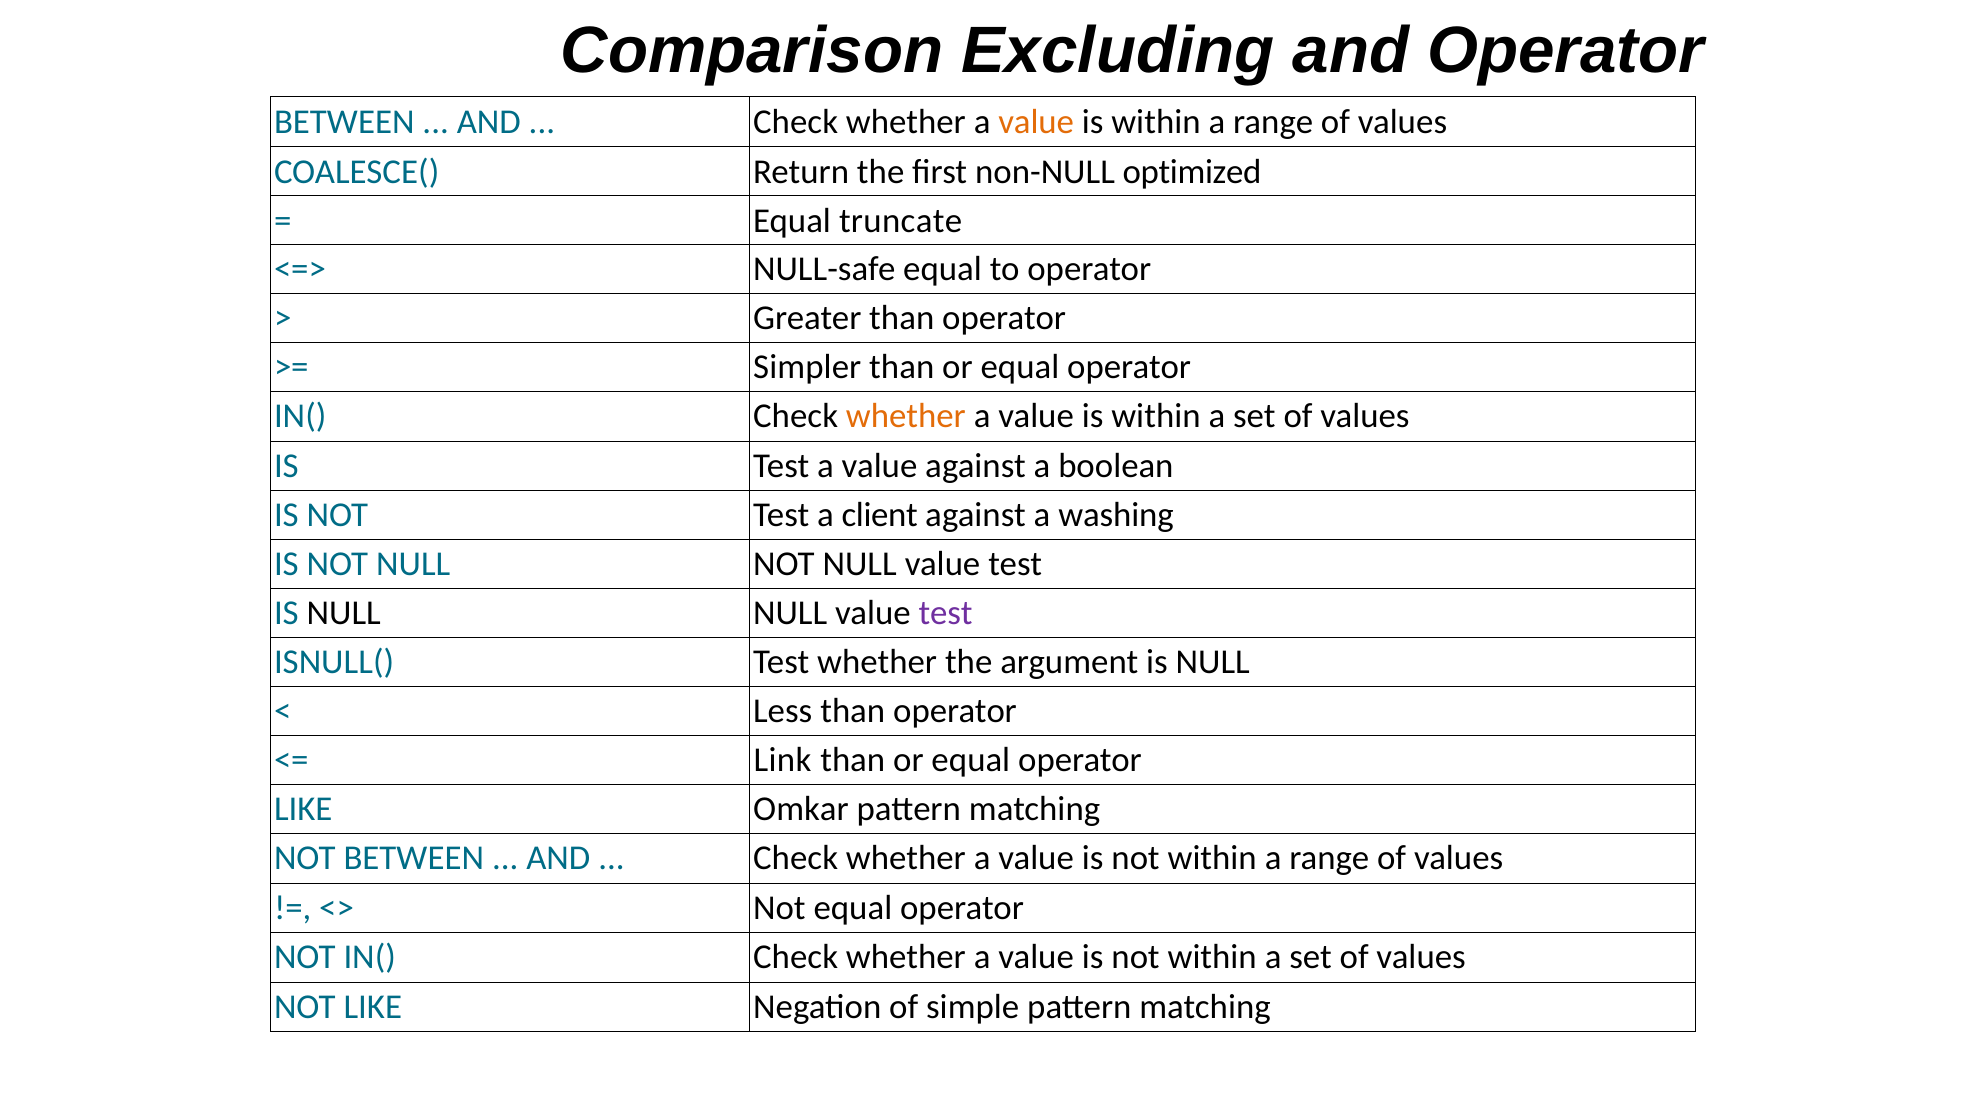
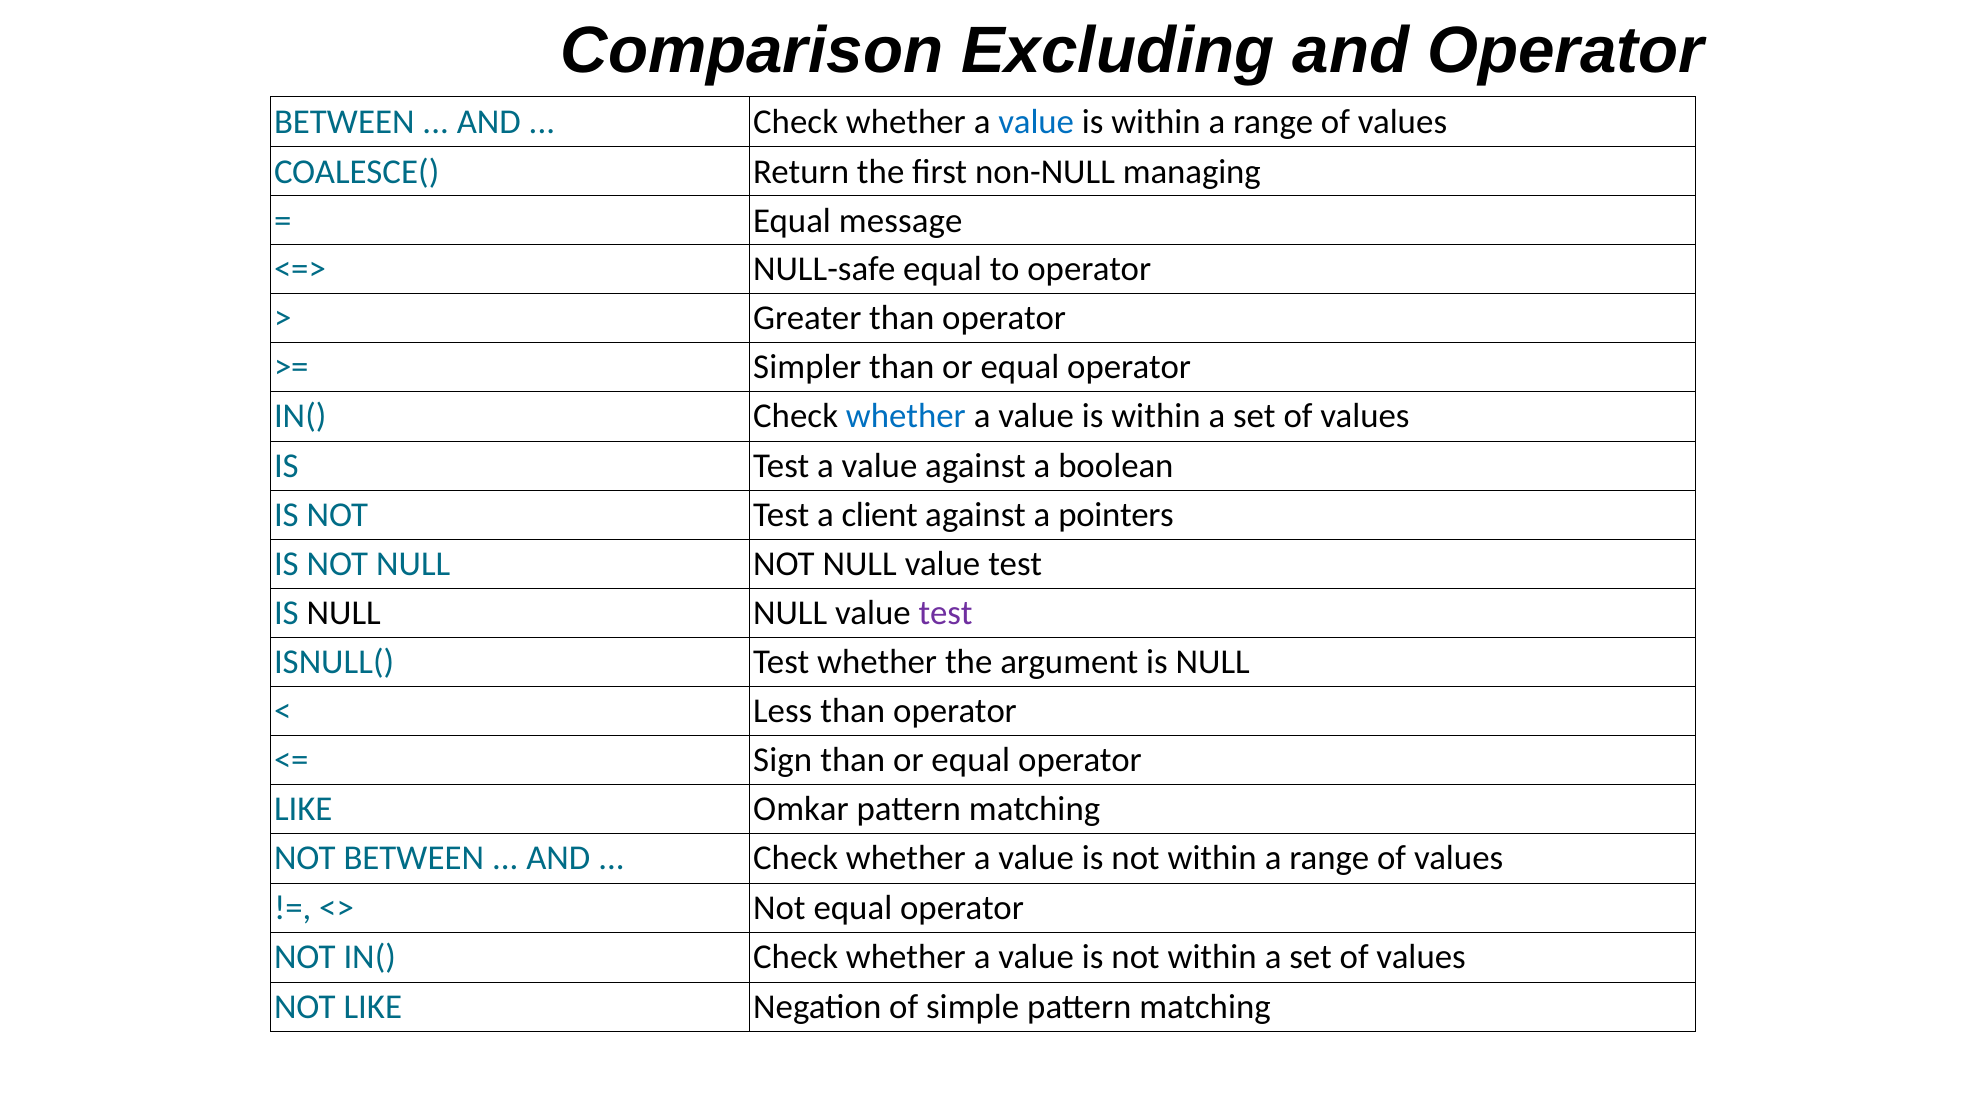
value colour: orange -> blue (1036, 122)
optimized: optimized -> managing (1192, 172)
truncate: truncate -> message (901, 221)
whether colour: orange -> blue (906, 416)
washing: washing -> pointers (1116, 515)
Link: Link -> Sign (783, 760)
